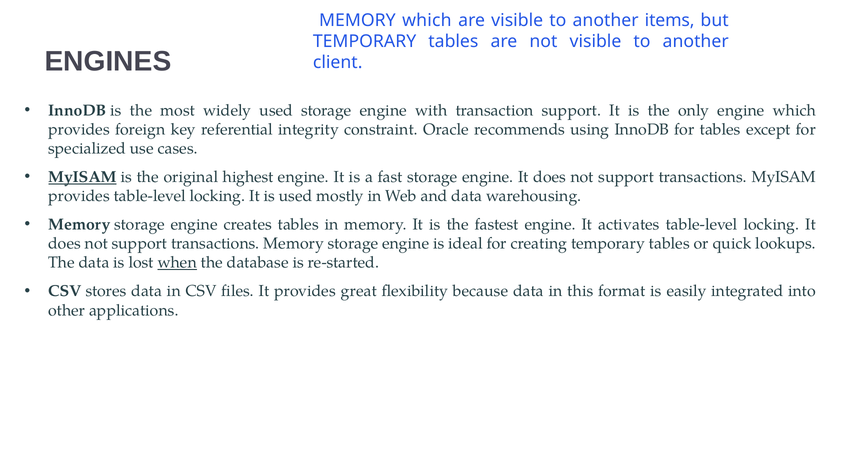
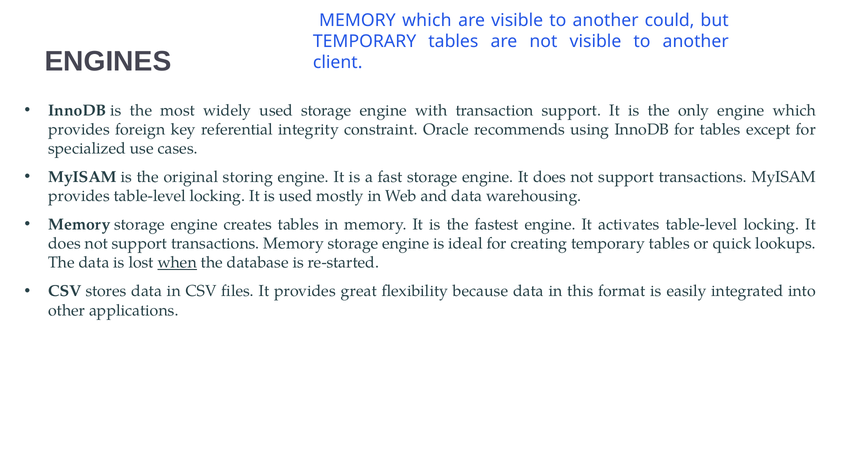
items: items -> could (670, 20)
MyISAM underline: present -> none (83, 177)
highest: highest -> storing (248, 177)
